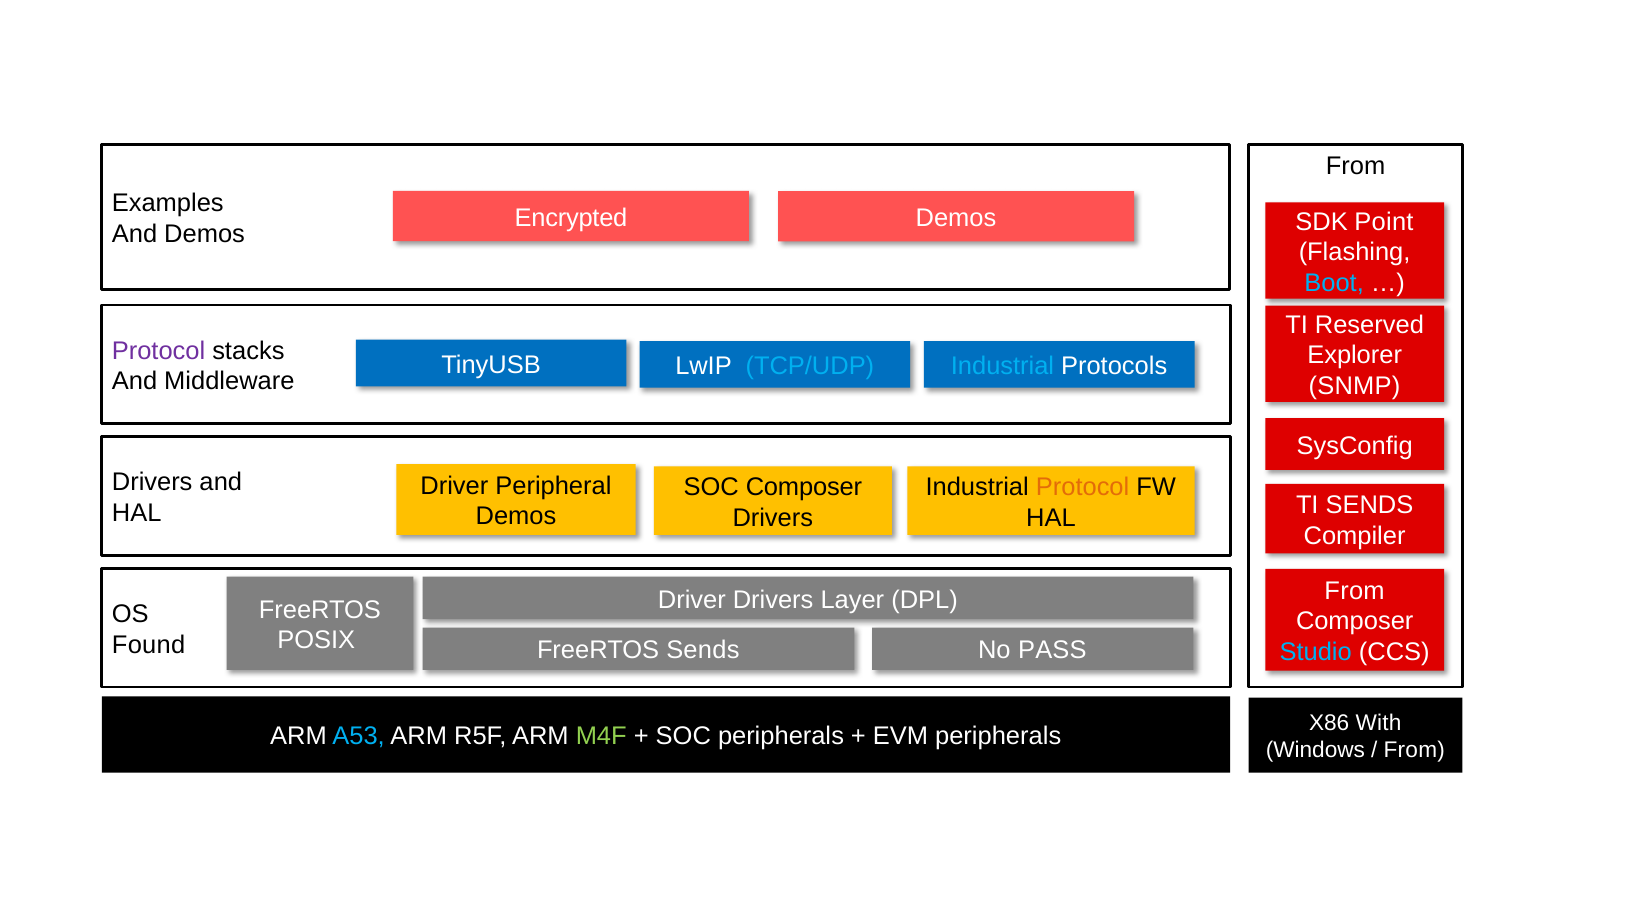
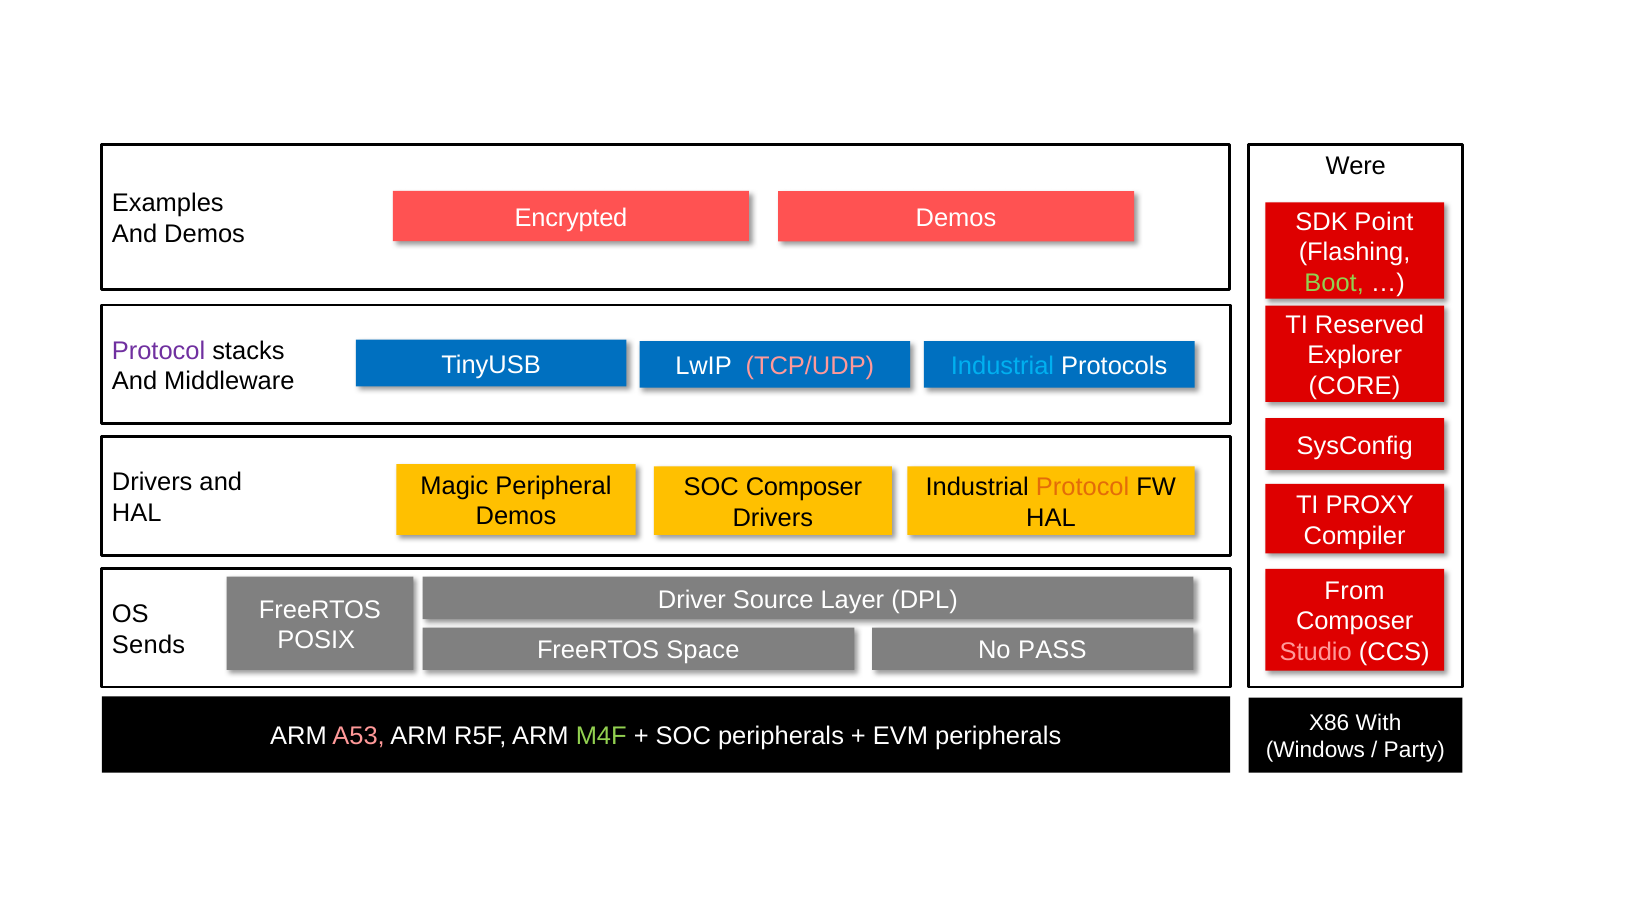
From: From -> Were (1356, 166)
Boot colour: light blue -> light green (1334, 283)
TCP/UDP colour: light blue -> pink (810, 366)
SNMP: SNMP -> CORE (1355, 386)
Driver: Driver -> Magic (454, 486)
TI SENDS: SENDS -> PROXY (1370, 505)
Driver Drivers: Drivers -> Source (773, 600)
Found: Found -> Sends (149, 645)
FreeRTOS Sends: Sends -> Space (703, 651)
Studio colour: light blue -> pink (1316, 652)
A53 colour: light blue -> pink (359, 737)
From: From -> Party (1414, 751)
